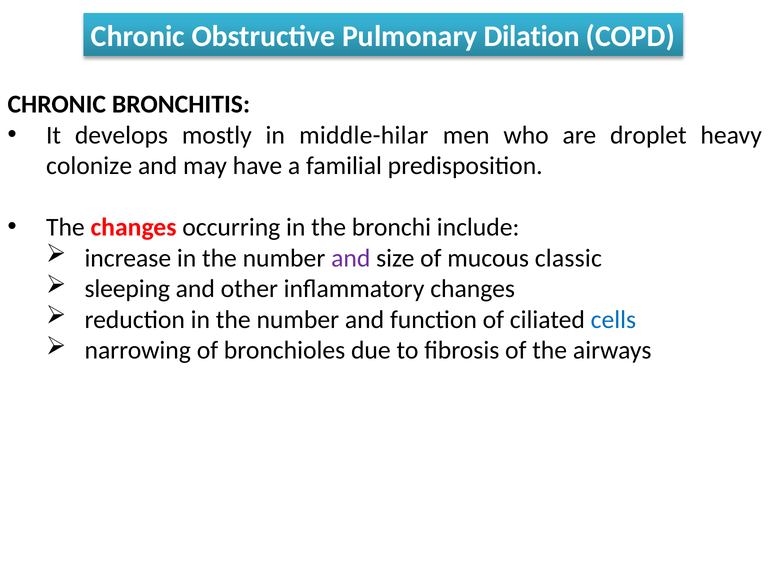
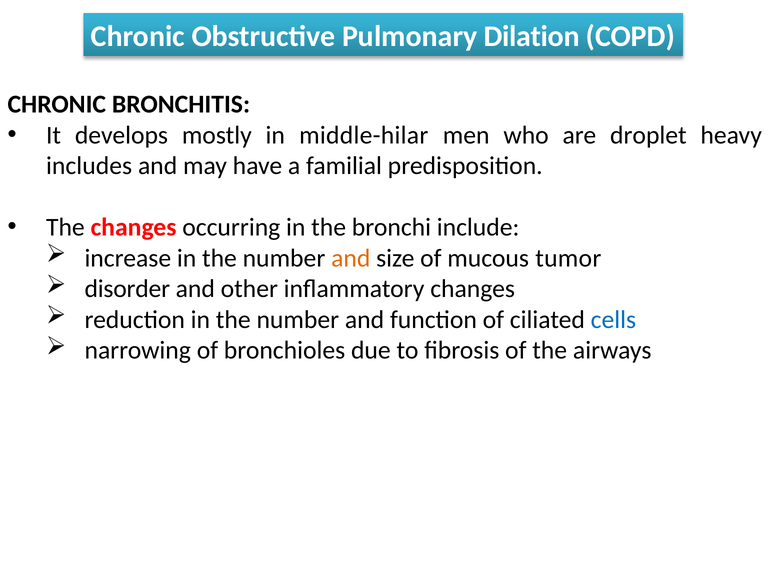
colonize: colonize -> includes (89, 166)
and colour: purple -> orange (351, 258)
classic: classic -> tumor (568, 258)
sleeping: sleeping -> disorder (127, 289)
